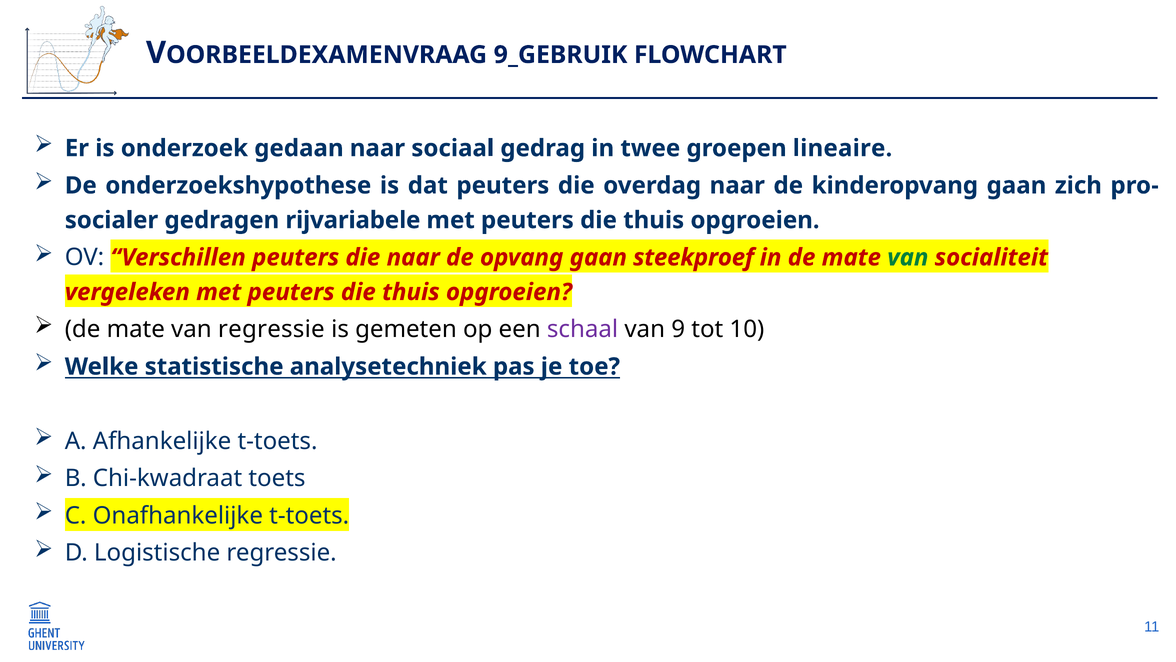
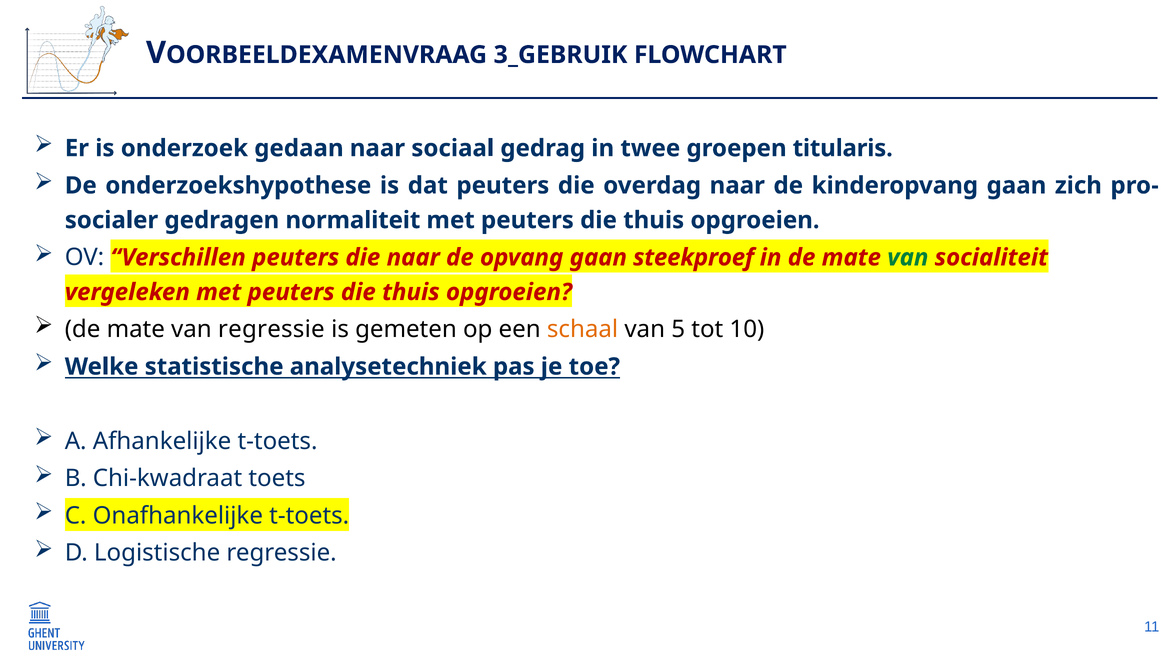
9_GEBRUIK: 9_GEBRUIK -> 3_GEBRUIK (561, 55)
lineaire: lineaire -> titularis (843, 148)
rijvariabele: rijvariabele -> normaliteit (353, 220)
schaal colour: purple -> orange (583, 329)
9: 9 -> 5 (678, 329)
